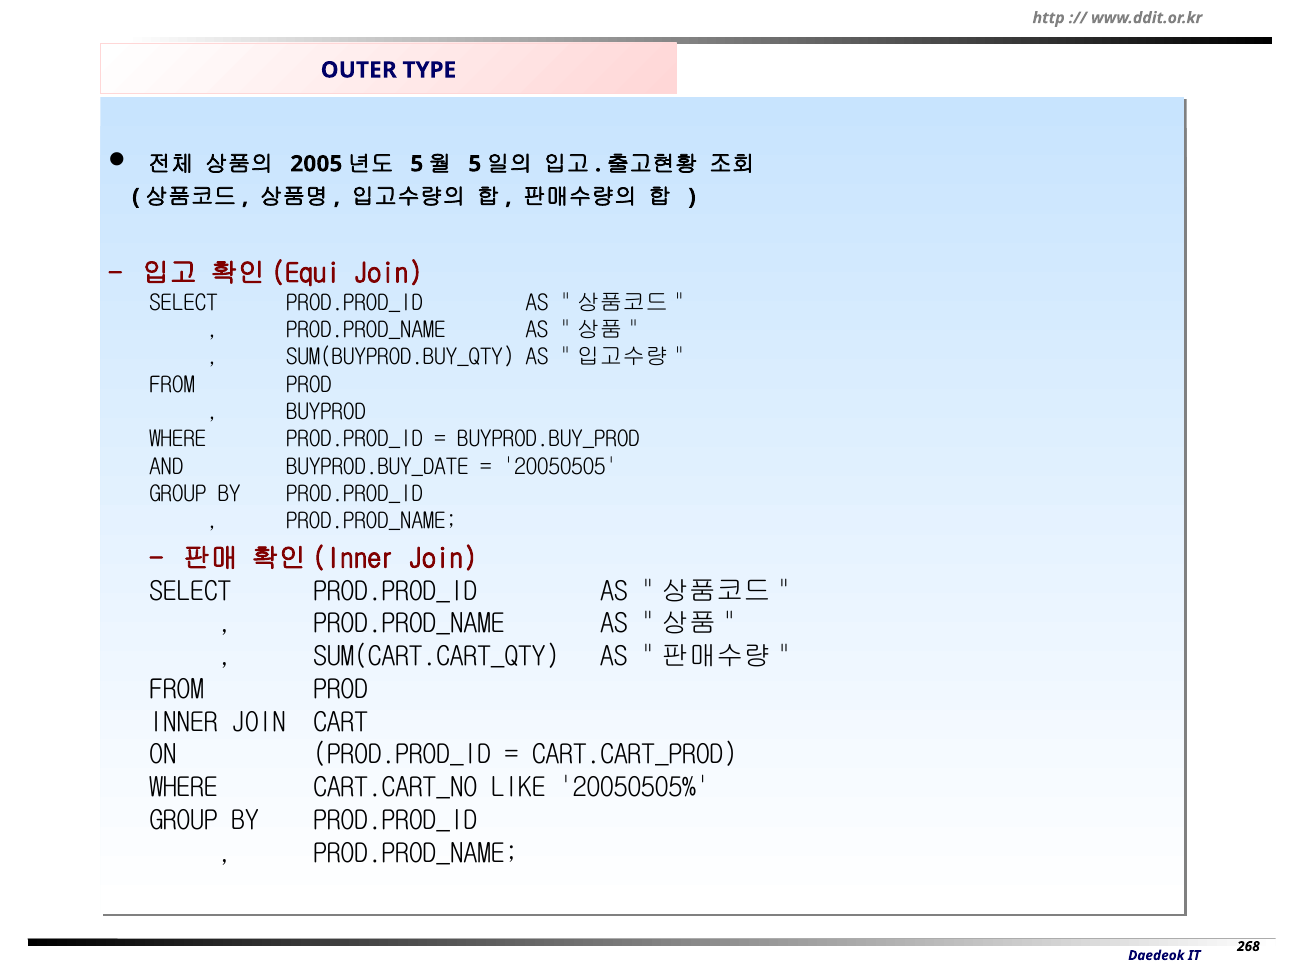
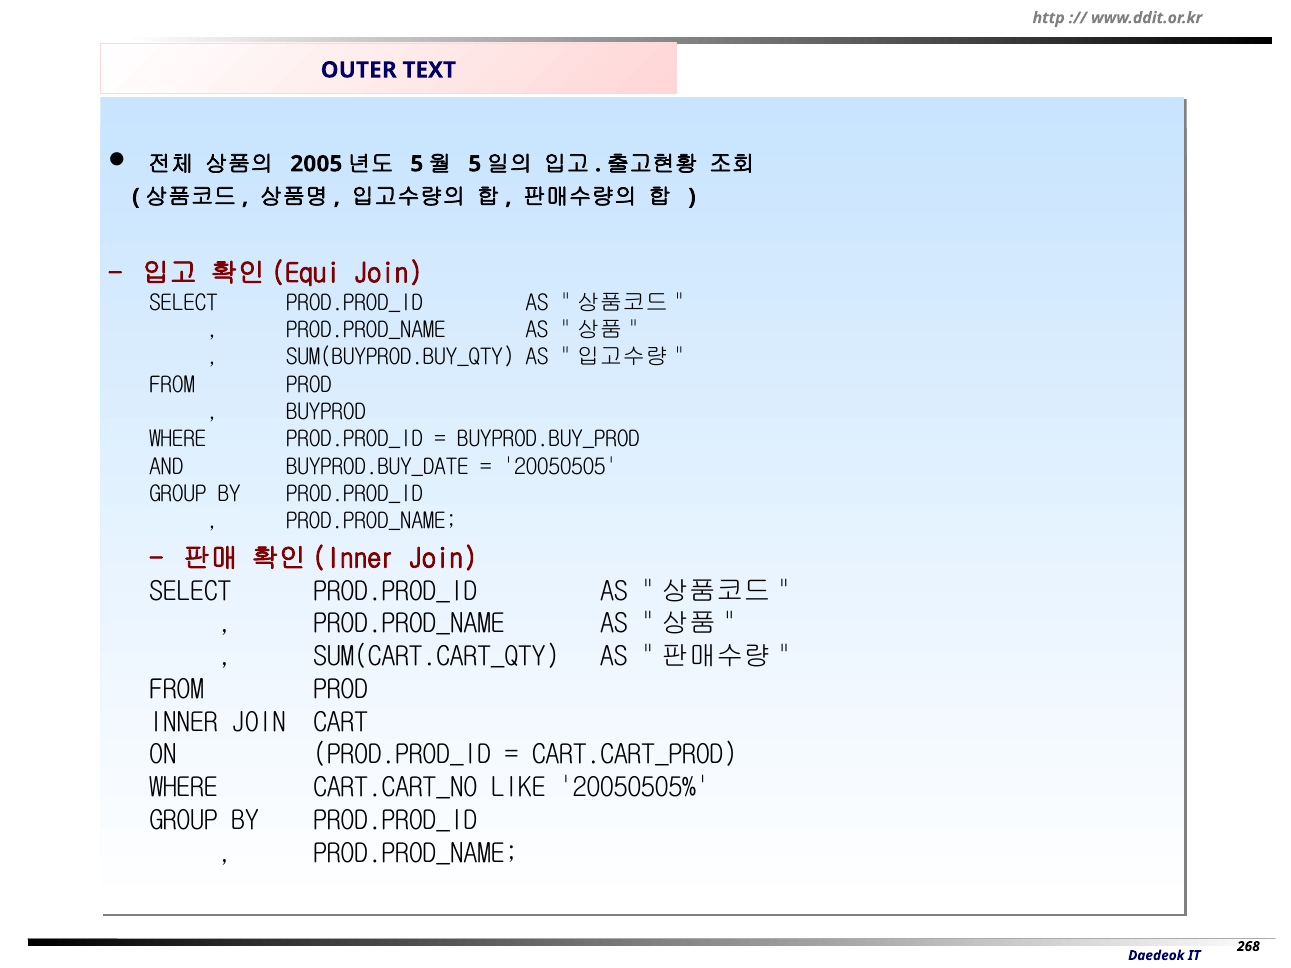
TYPE: TYPE -> TEXT (429, 70)
